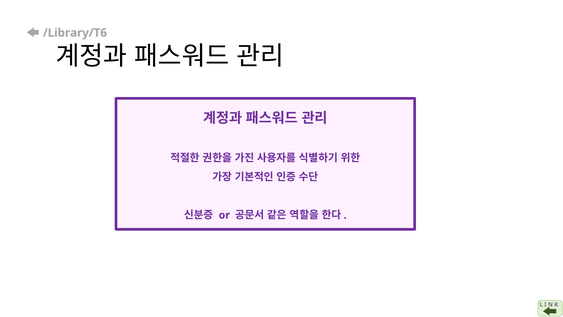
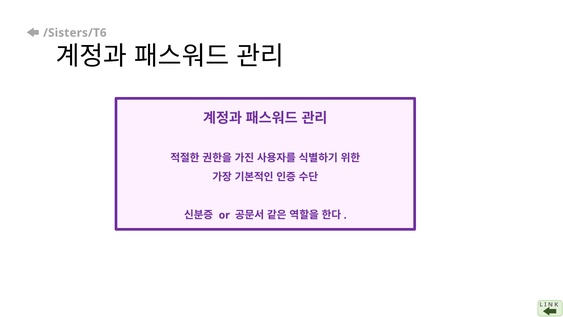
/Library/T6: /Library/T6 -> /Sisters/T6 (75, 33)
